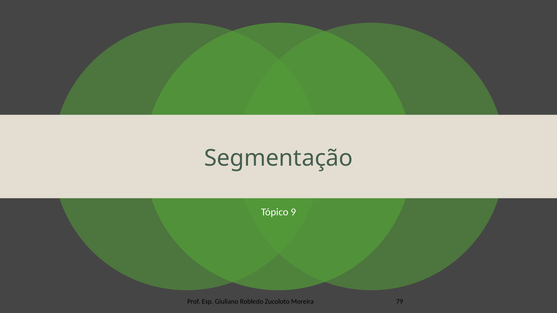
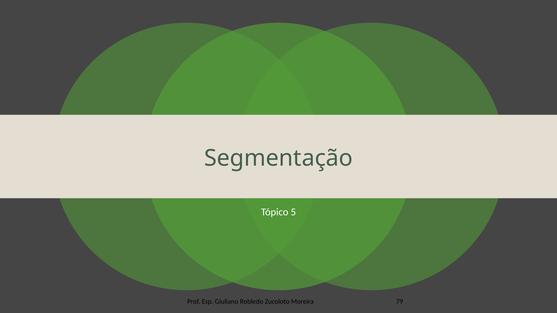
9: 9 -> 5 (293, 212)
